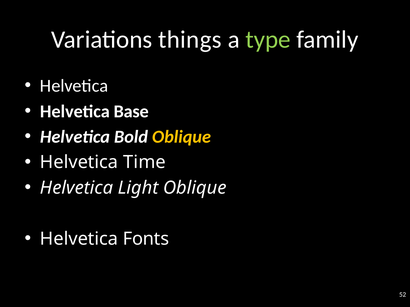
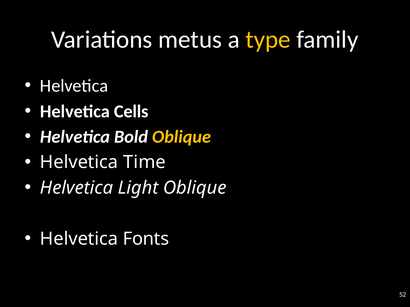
things: things -> metus (190, 40)
type colour: light green -> yellow (268, 40)
Base: Base -> Cells (131, 112)
